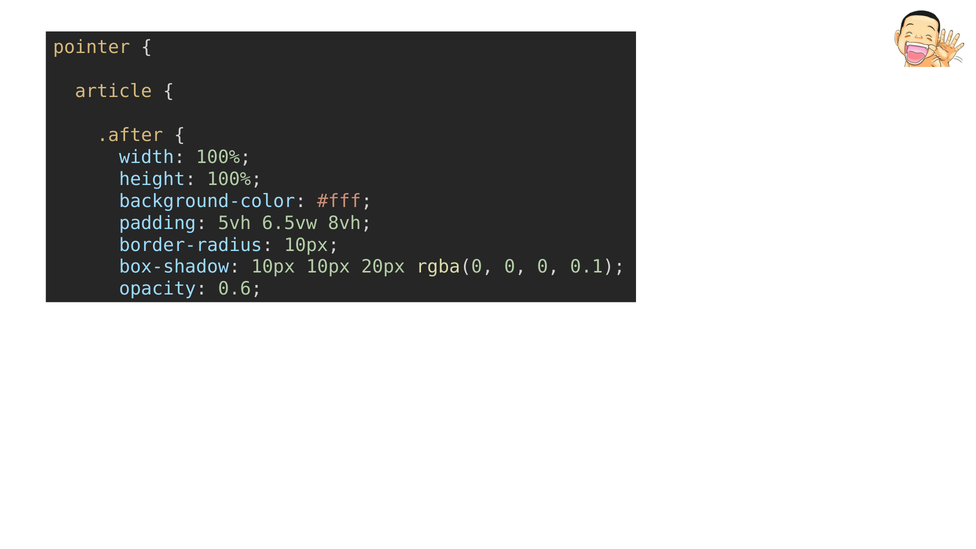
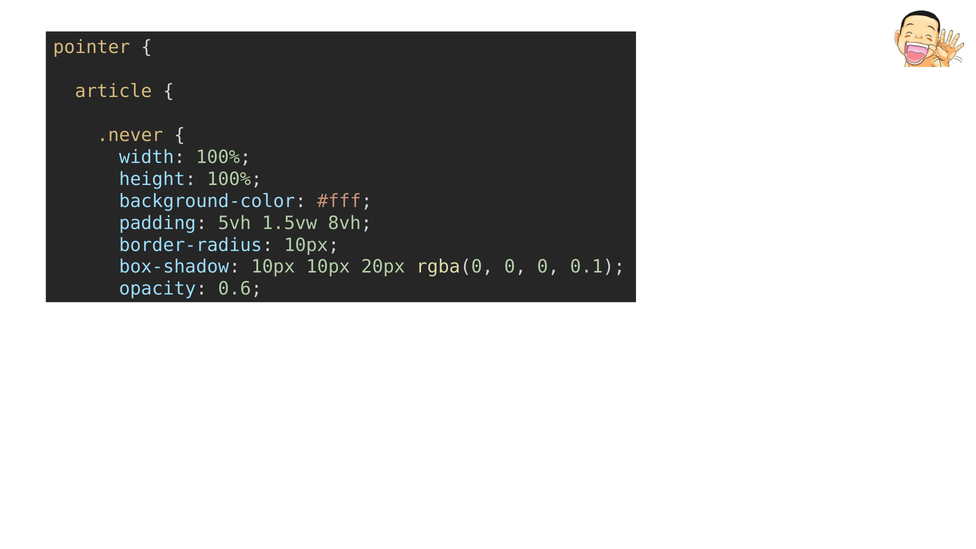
.after: .after -> .never (130, 135)
6.5vw: 6.5vw -> 1.5vw (290, 223)
